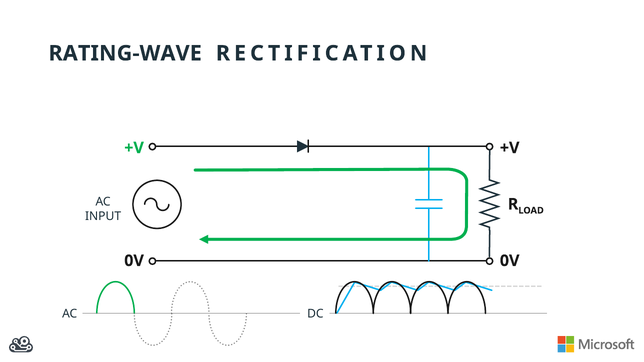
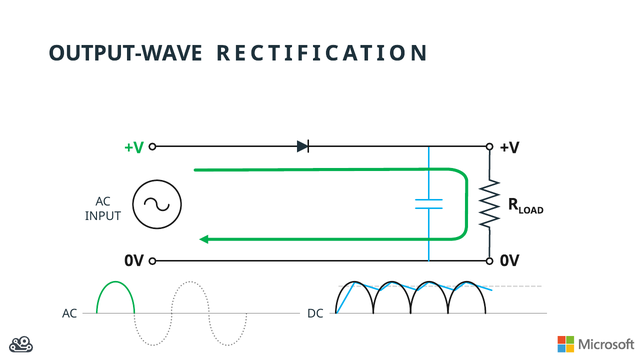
RATING-WAVE: RATING-WAVE -> OUTPUT-WAVE (125, 53)
